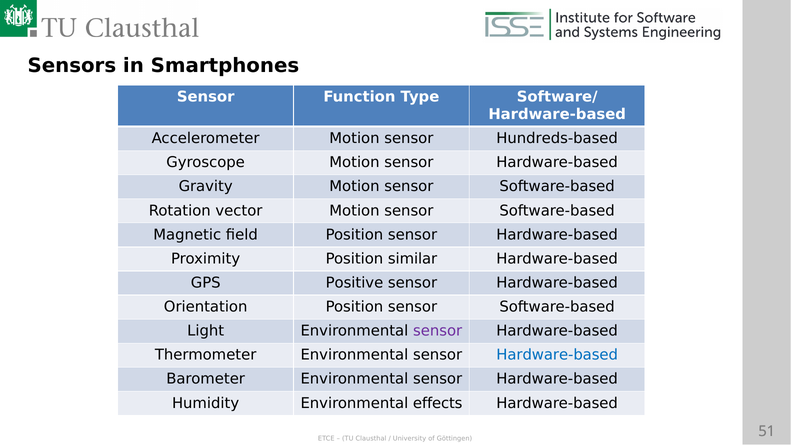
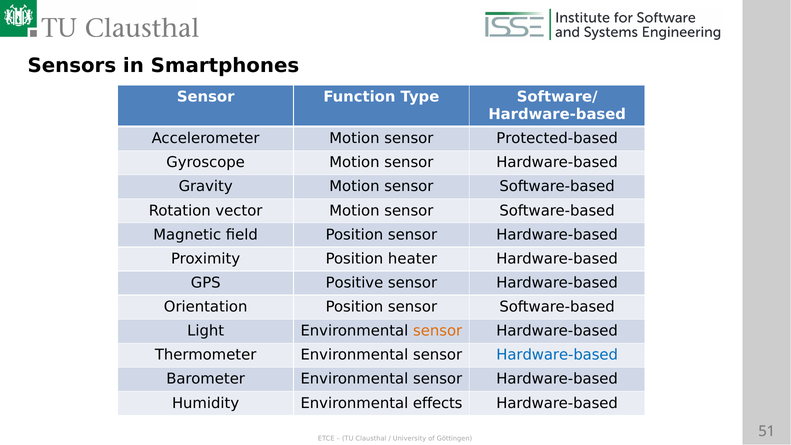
Hundreds-based: Hundreds-based -> Protected-based (557, 138)
similar: similar -> heater (412, 259)
sensor colour: purple -> orange (438, 331)
